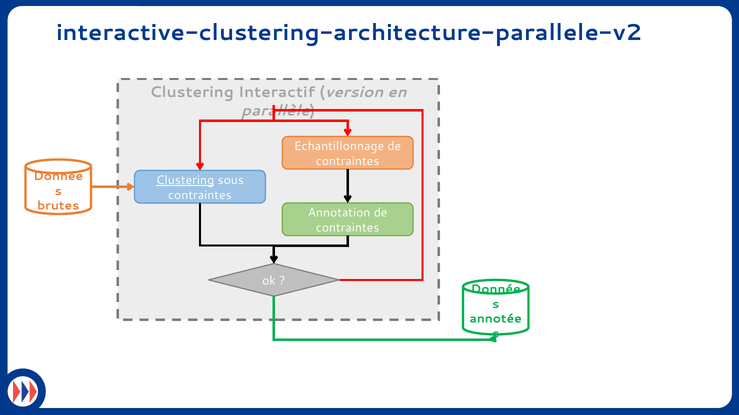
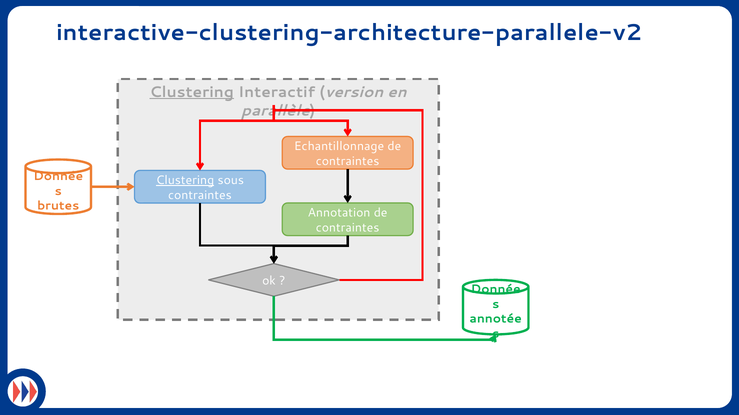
Clustering underline: none -> present (192, 92)
